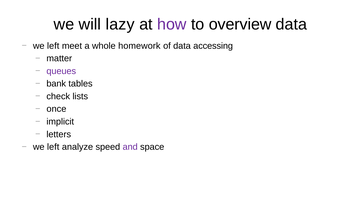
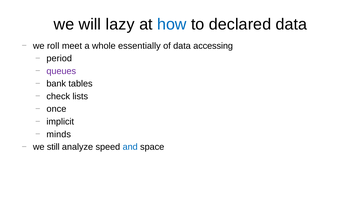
how colour: purple -> blue (172, 24)
overview: overview -> declared (240, 24)
left: left -> roll (53, 46)
homework: homework -> essentially (139, 46)
matter: matter -> period (59, 59)
letters: letters -> minds (59, 134)
left: left -> still (53, 147)
and colour: purple -> blue (130, 147)
